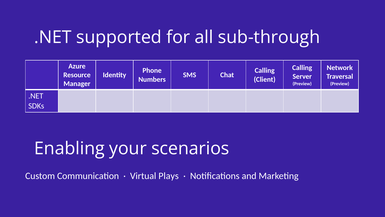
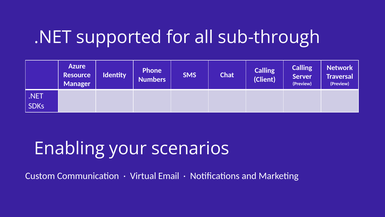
Plays: Plays -> Email (169, 176)
